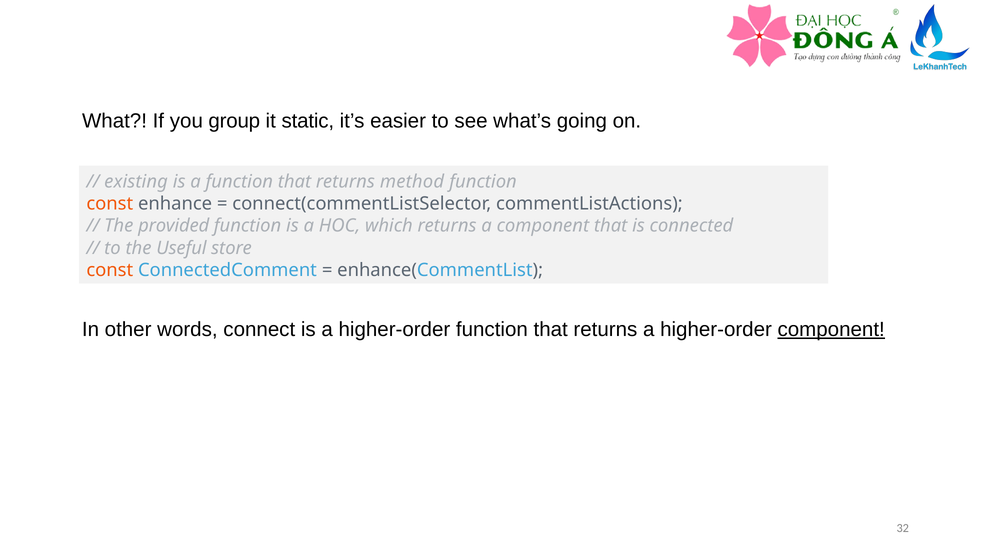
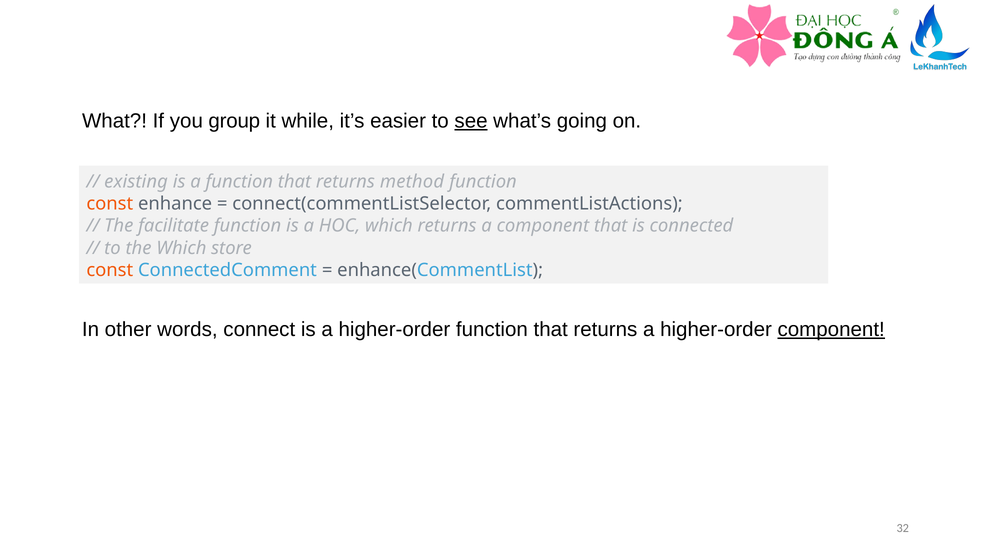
static: static -> while (308, 121)
see underline: none -> present (471, 121)
provided: provided -> facilitate (174, 226)
the Useful: Useful -> Which (181, 248)
